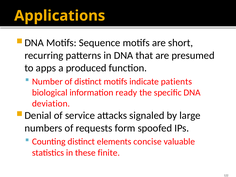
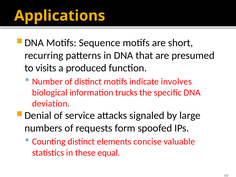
apps: apps -> visits (46, 68)
patients: patients -> involves (176, 82)
ready: ready -> trucks (126, 93)
finite: finite -> equal (109, 153)
